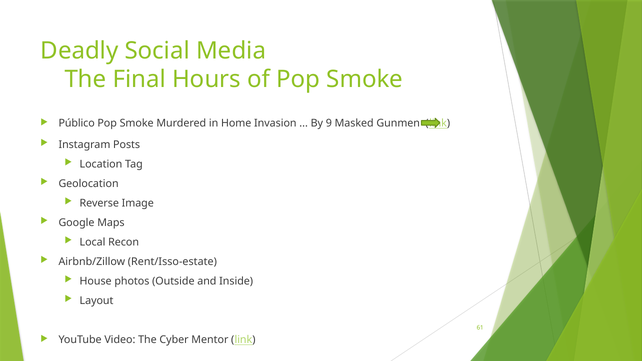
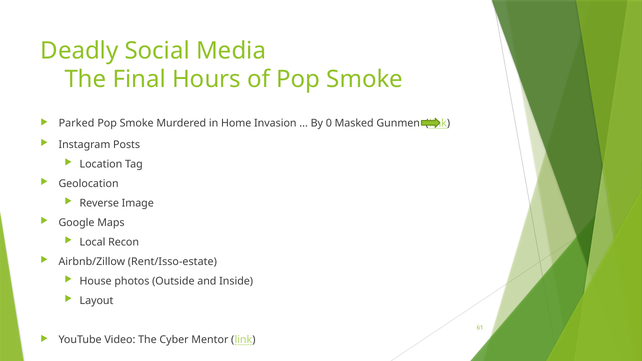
Público: Público -> Parked (77, 123)
9: 9 -> 0 (329, 123)
